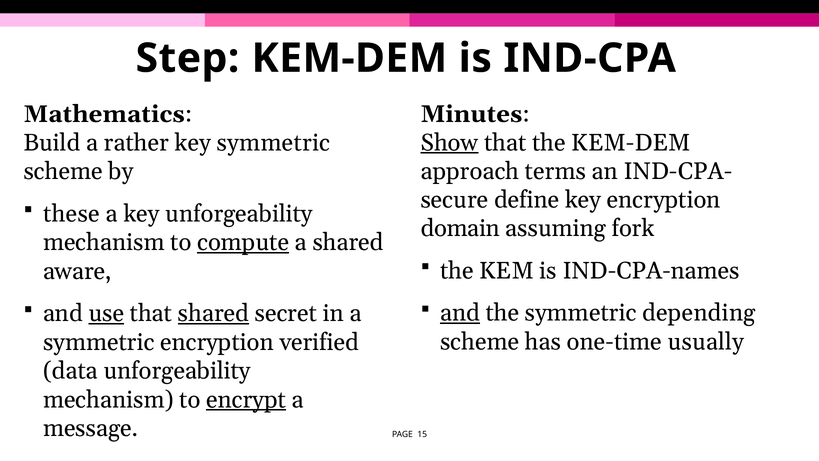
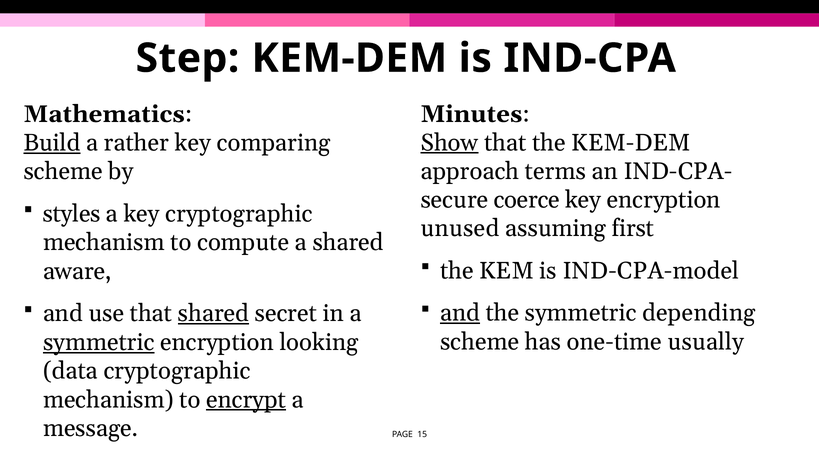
Build underline: none -> present (52, 143)
key symmetric: symmetric -> comparing (274, 143)
define: define -> coerce (527, 200)
these: these -> styles (72, 214)
key unforgeability: unforgeability -> cryptographic (239, 214)
domain: domain -> unused (460, 228)
fork: fork -> first (633, 228)
compute underline: present -> none (243, 242)
IND-CPA-names: IND-CPA-names -> IND-CPA-model (651, 271)
use underline: present -> none (106, 313)
symmetric underline: none -> present (99, 342)
verified: verified -> looking (319, 342)
data unforgeability: unforgeability -> cryptographic (177, 371)
